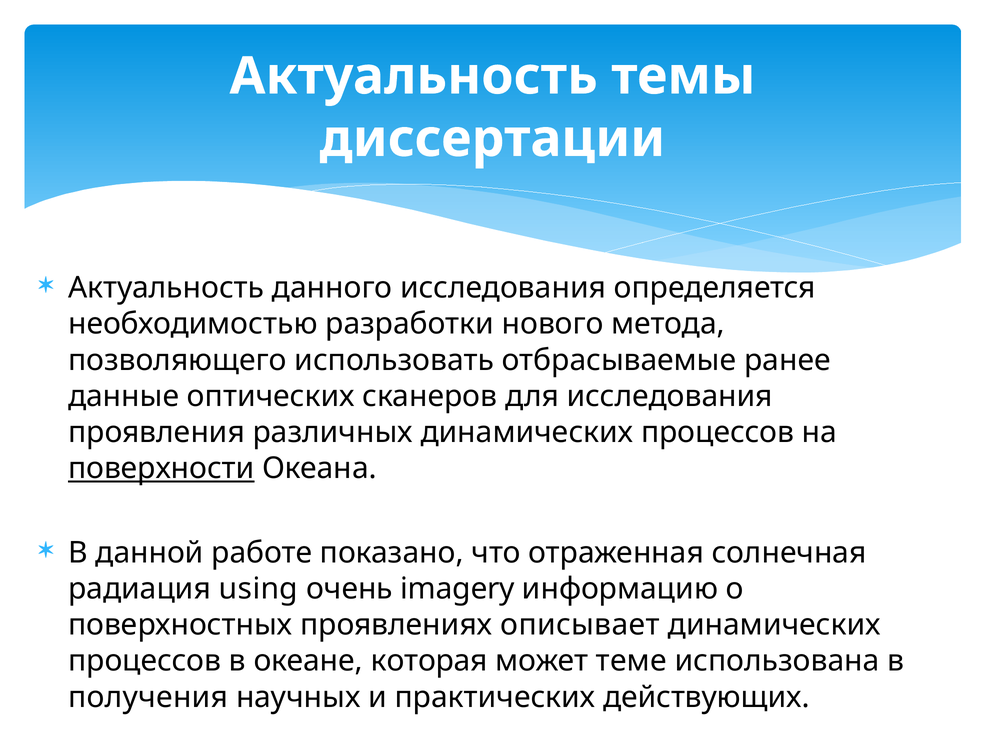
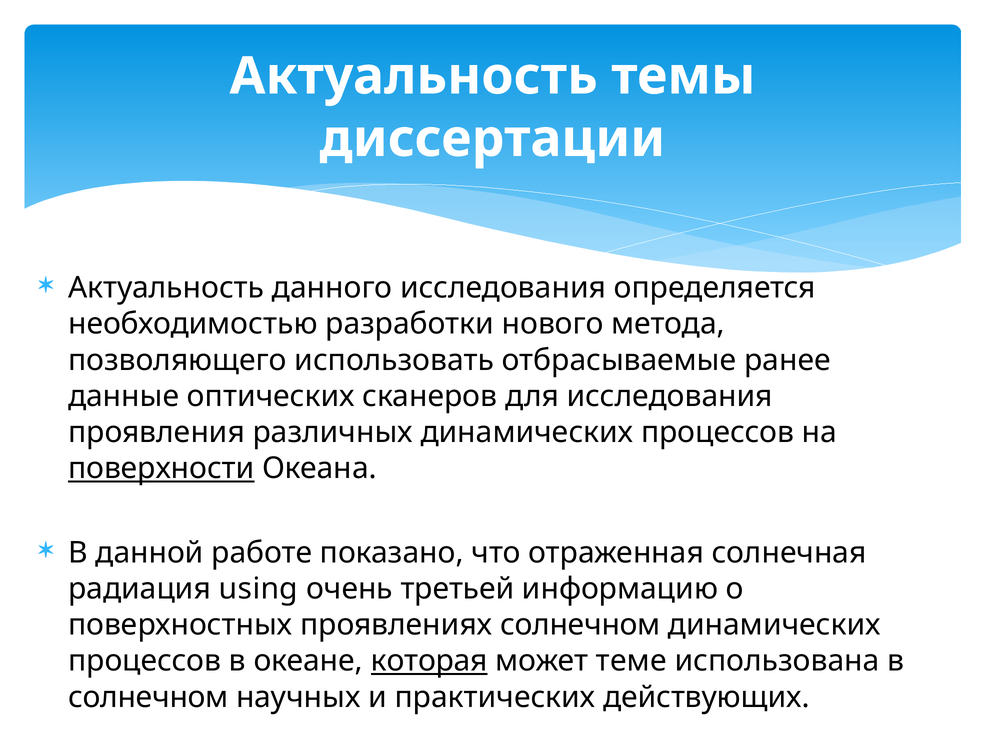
imagery: imagery -> третьей (457, 589)
проявлениях описывает: описывает -> солнечном (580, 625)
которая underline: none -> present (429, 661)
получения: получения -> солнечном (148, 697)
